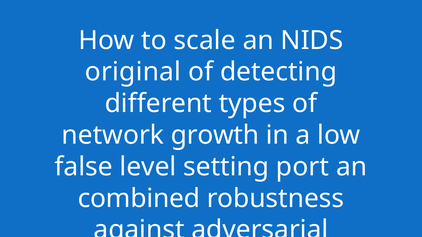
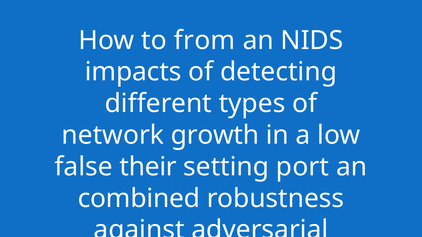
scale: scale -> from (205, 40)
original: original -> impacts (133, 72)
level: level -> their (148, 167)
